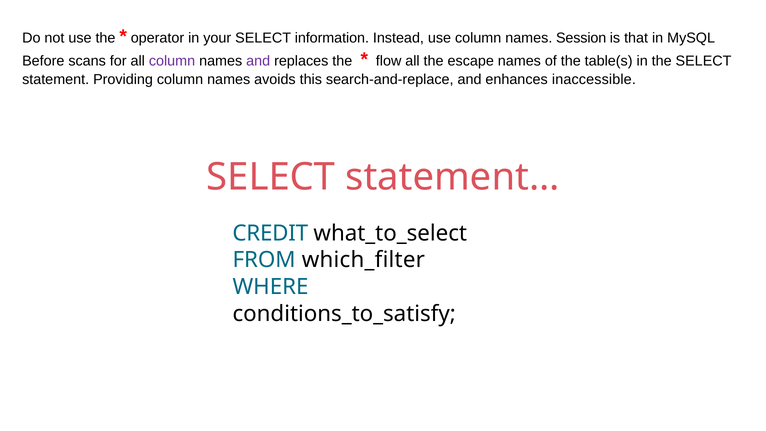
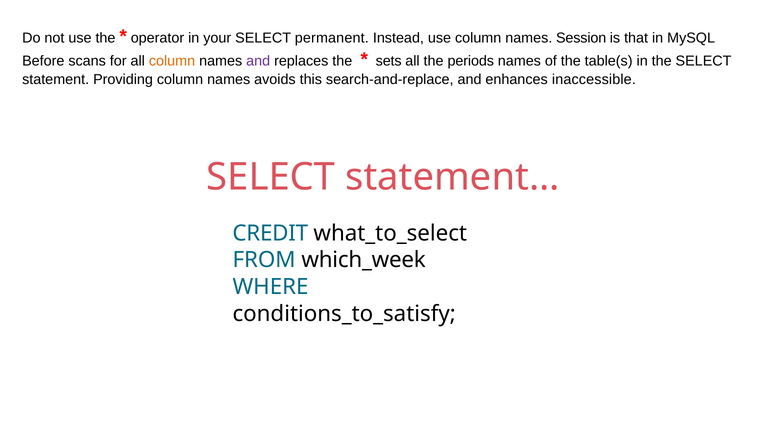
information: information -> permanent (332, 38)
column colour: purple -> orange (172, 61)
flow: flow -> sets (389, 61)
escape: escape -> periods (471, 61)
which_filter: which_filter -> which_week (364, 260)
